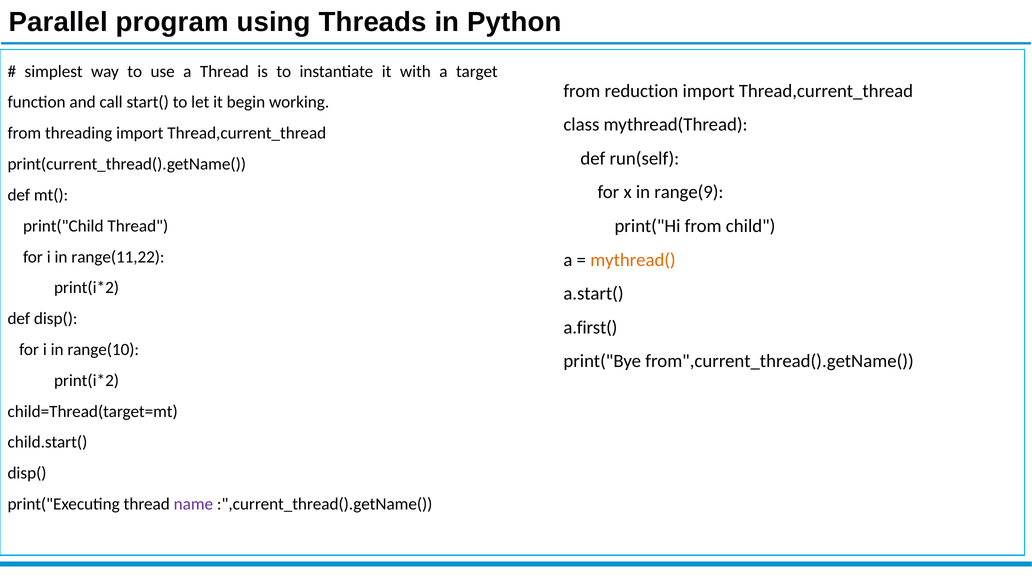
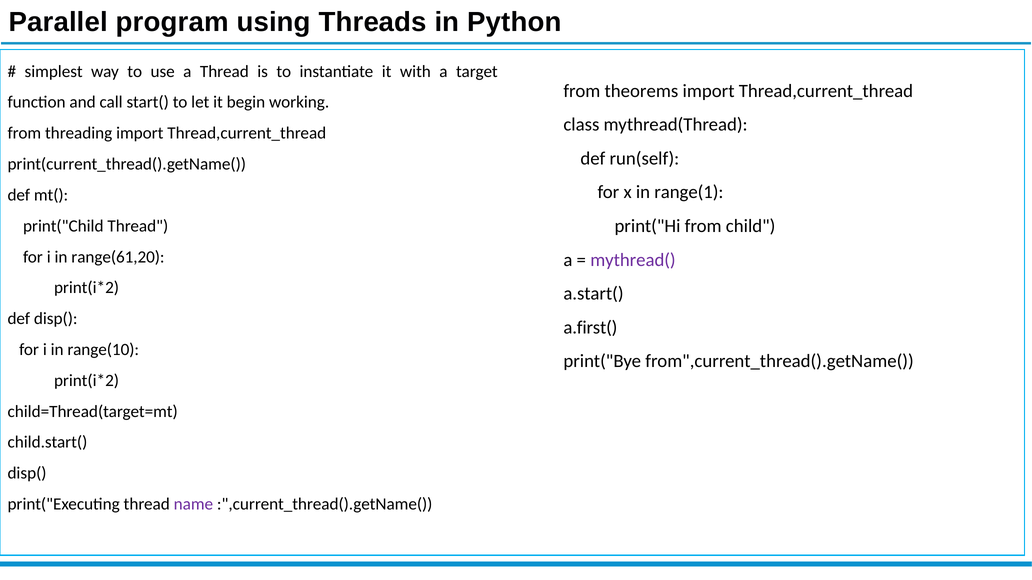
reduction: reduction -> theorems (641, 91)
range(9: range(9 -> range(1 (689, 192)
range(11,22: range(11,22 -> range(61,20 (118, 257)
mythread( colour: orange -> purple (633, 260)
